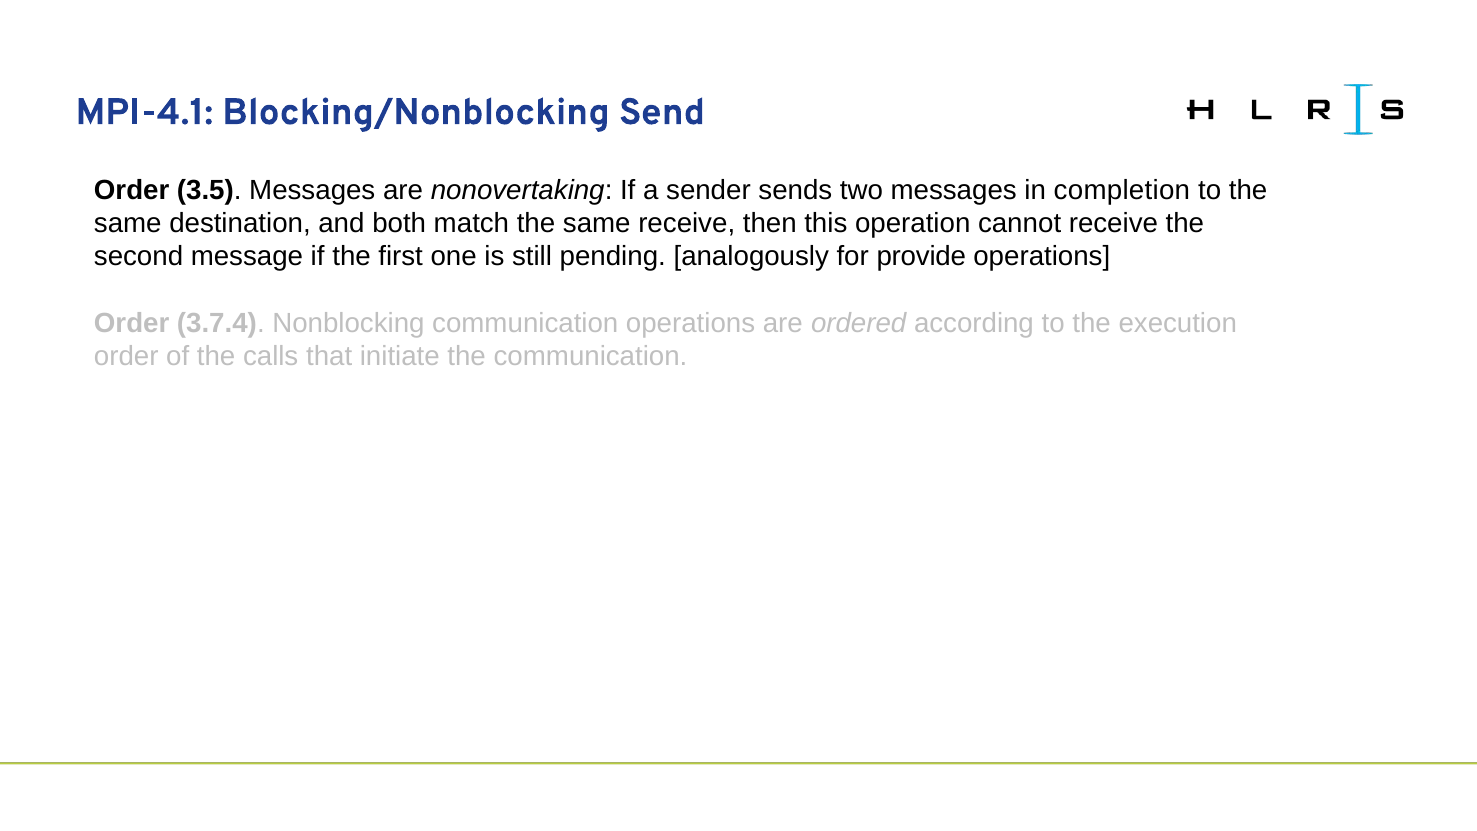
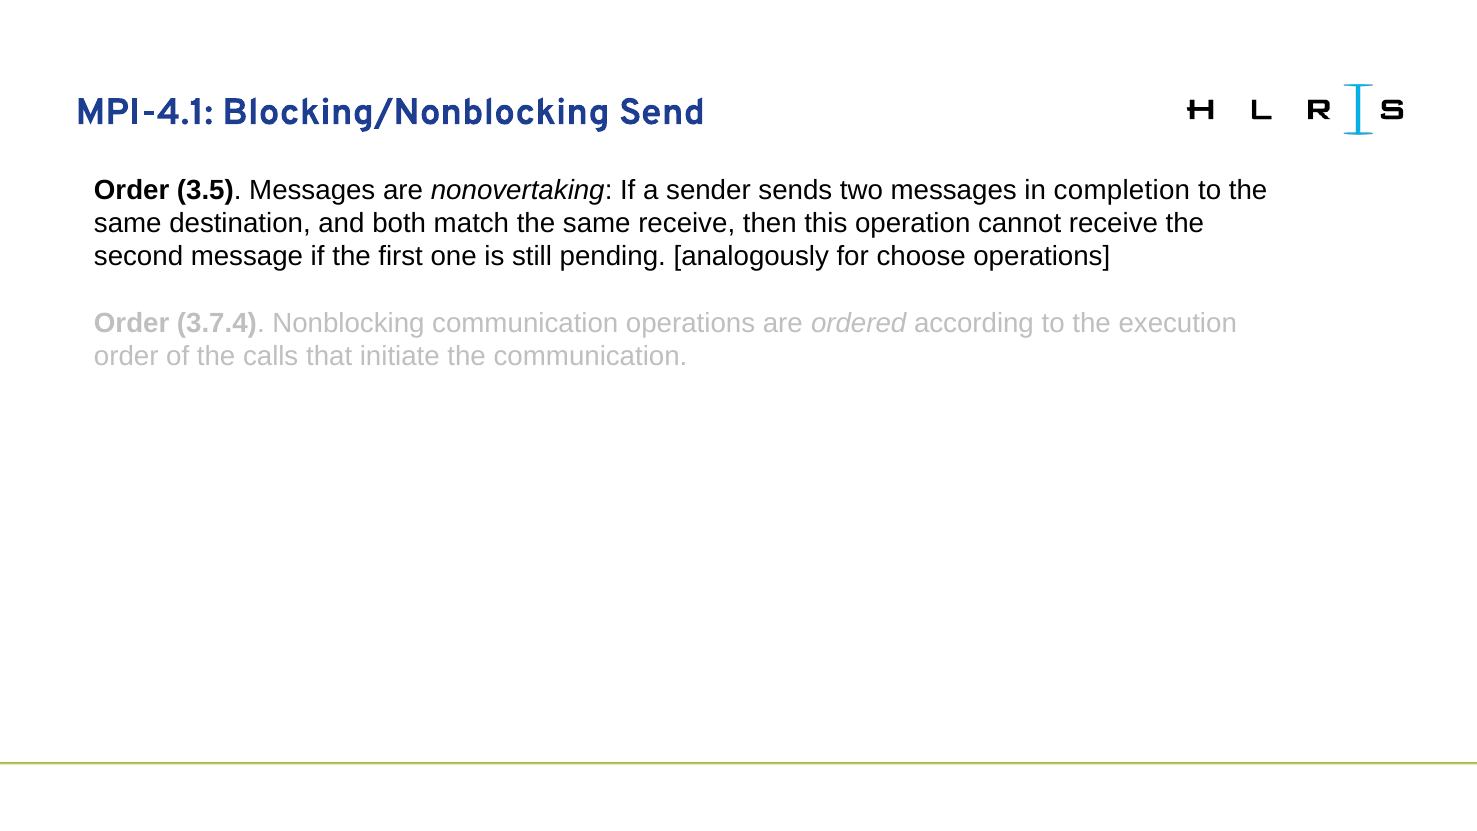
provide: provide -> choose (921, 257)
